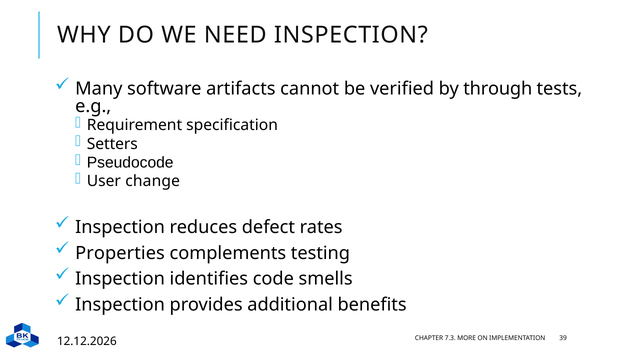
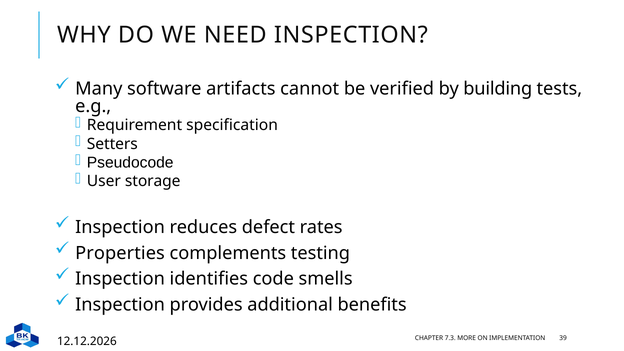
through: through -> building (498, 89)
change: change -> storage (153, 181)
